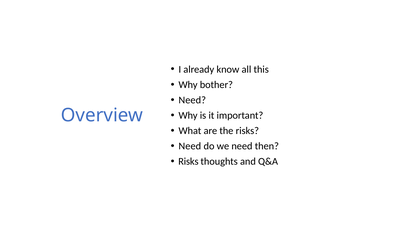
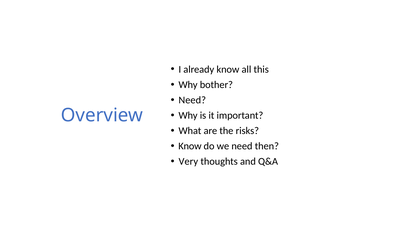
Need: Need -> Know (190, 146)
Risks: Risks -> Very (188, 162)
